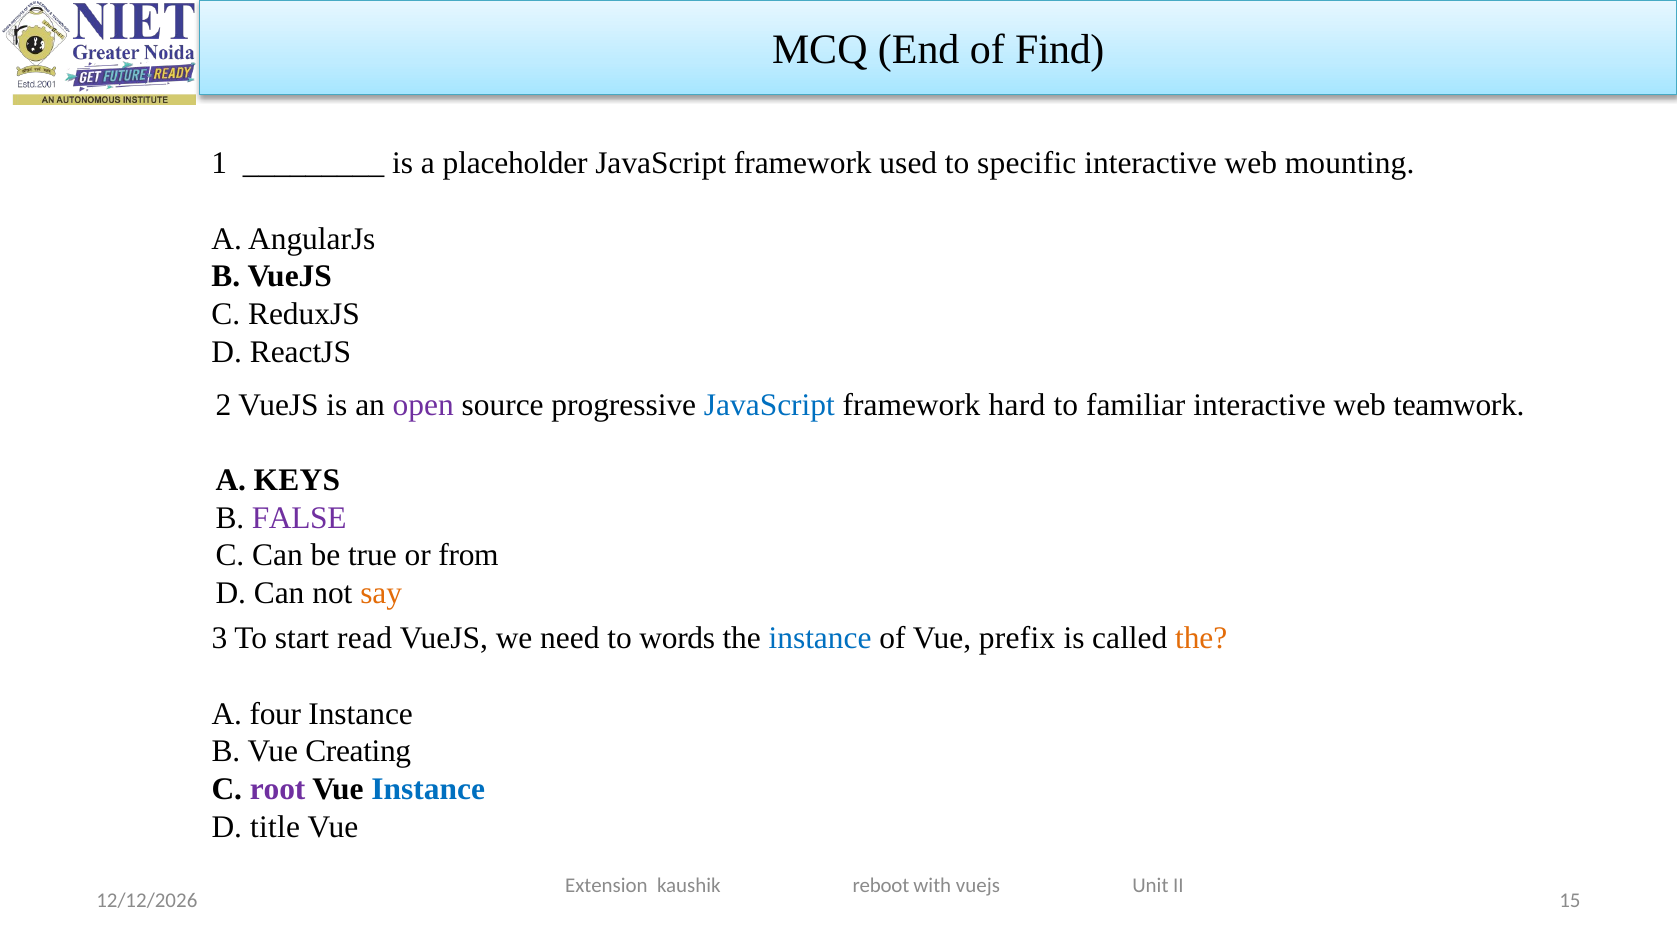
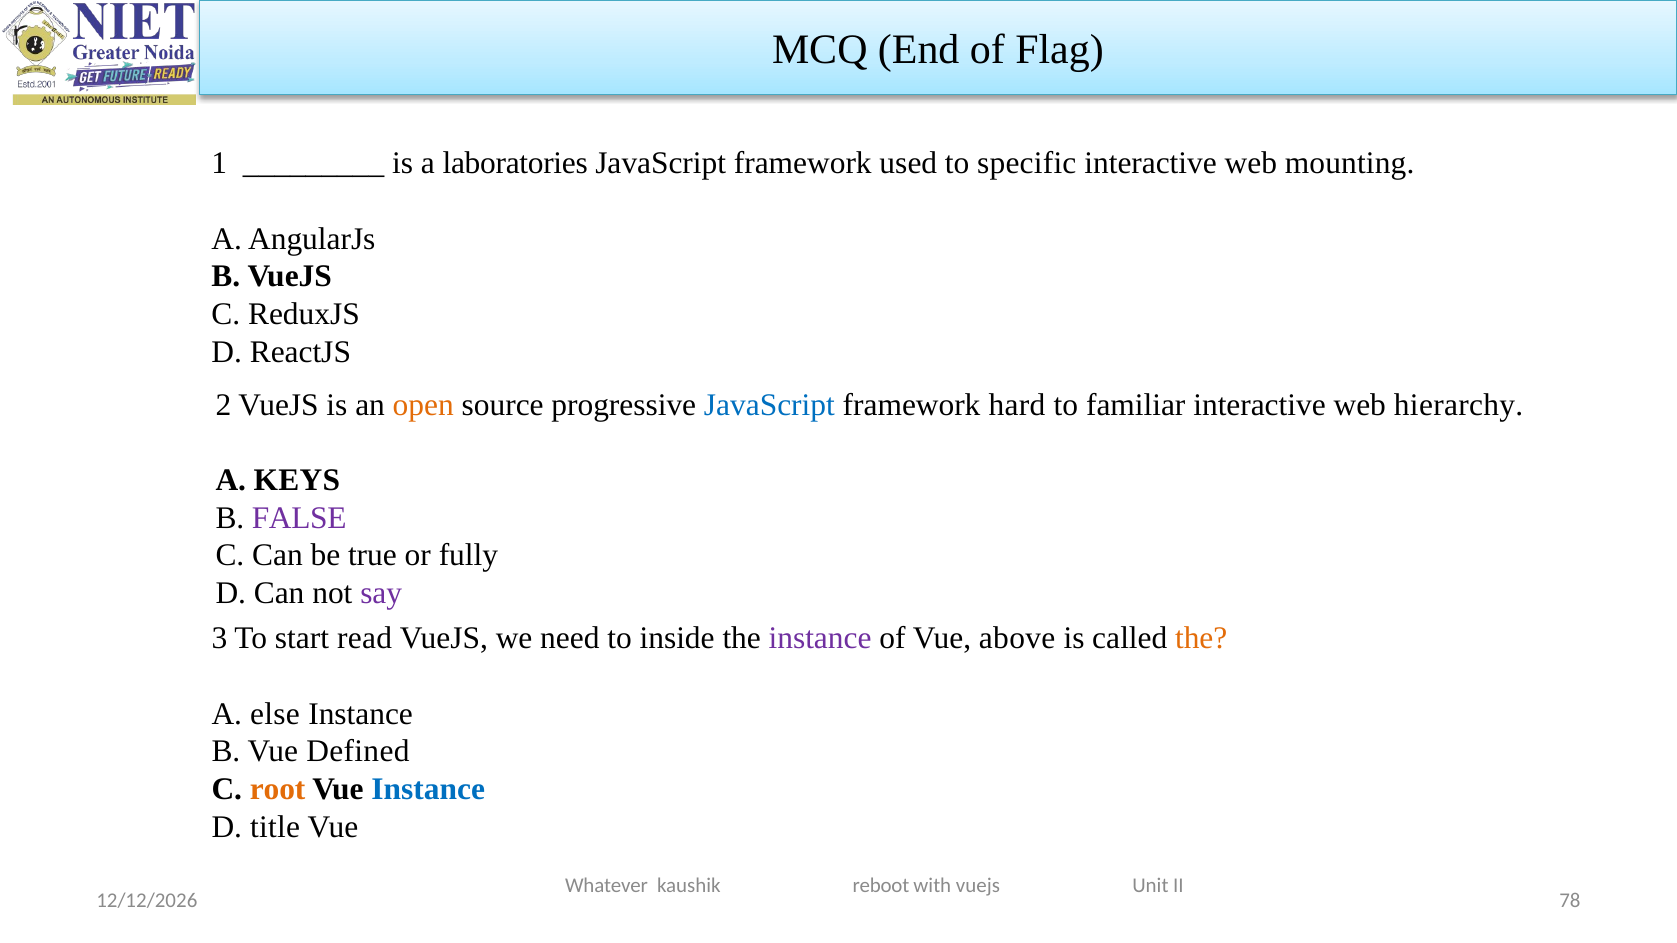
Find: Find -> Flag (1060, 50)
placeholder: placeholder -> laboratories (515, 163)
open colour: purple -> orange (423, 405)
teamwork: teamwork -> hierarchy (1459, 405)
from: from -> fully (468, 556)
say colour: orange -> purple (381, 593)
words: words -> inside (677, 639)
instance colour: blue -> purple (820, 639)
prefix: prefix -> above (1017, 639)
four: four -> else (275, 714)
Creating: Creating -> Defined (358, 752)
root colour: purple -> orange (278, 789)
Extension: Extension -> Whatever (606, 886)
15: 15 -> 78 (1570, 901)
